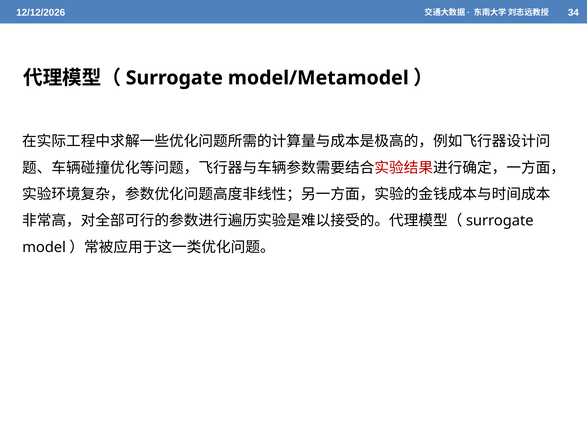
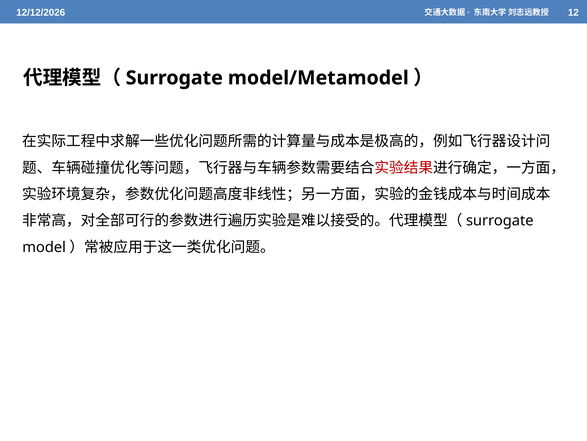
34: 34 -> 12 (573, 12)
